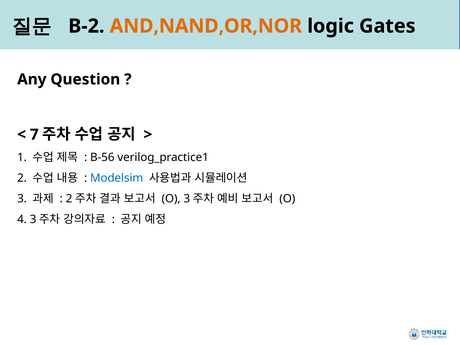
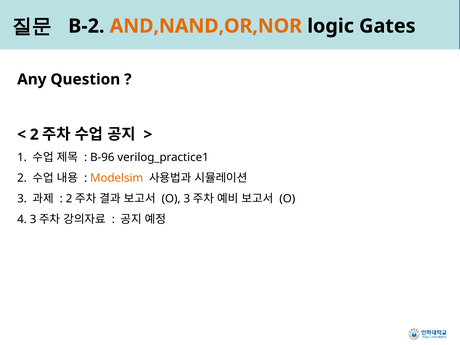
7: 7 -> 2 (34, 135)
B-56: B-56 -> B-96 (102, 157)
Modelsim colour: blue -> orange (117, 178)
